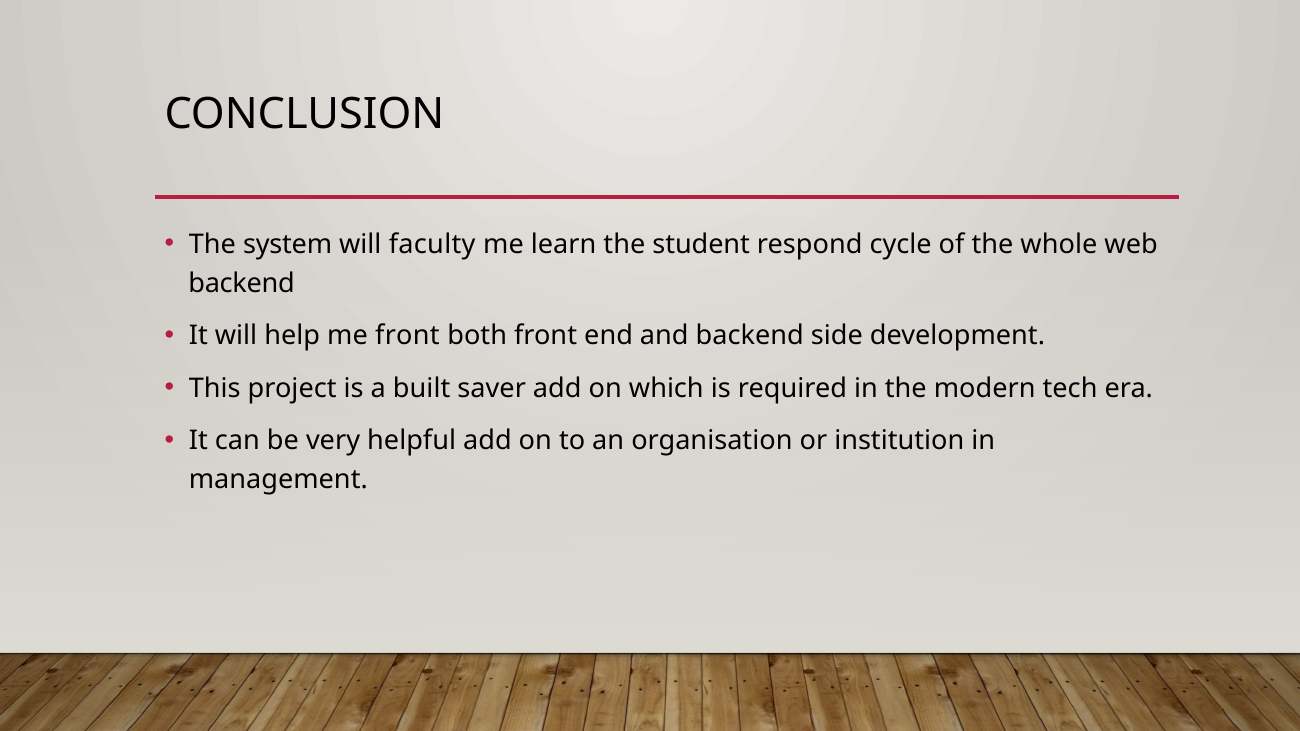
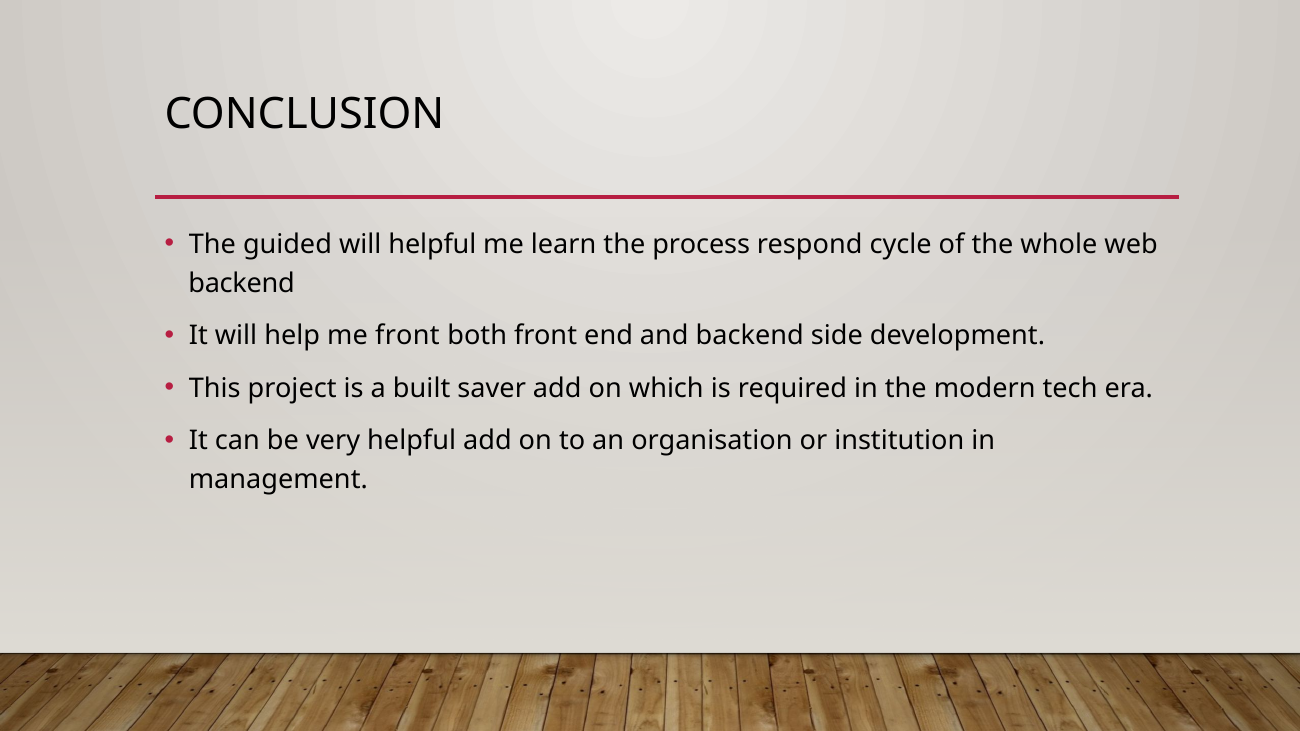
system: system -> guided (287, 244)
will faculty: faculty -> helpful (432, 244)
student: student -> process (701, 244)
